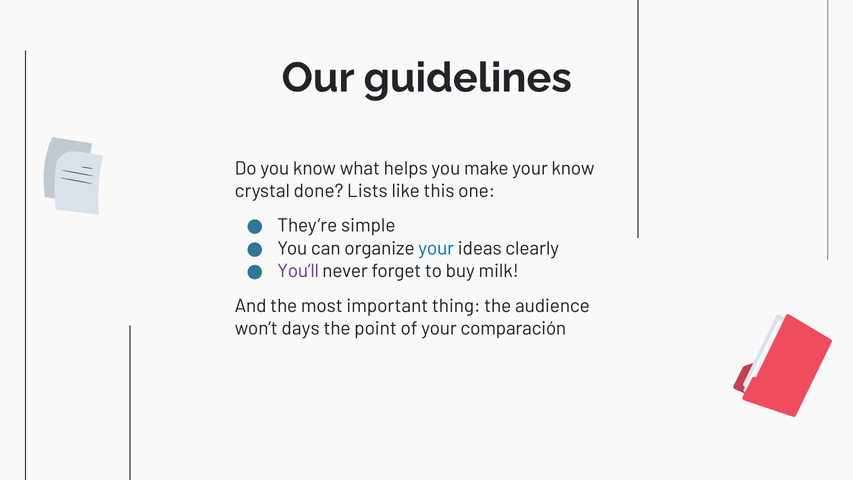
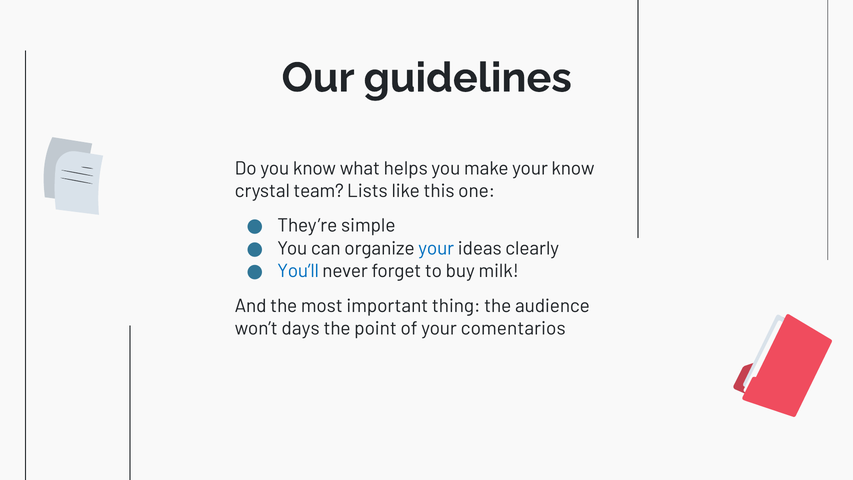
done: done -> team (319, 191)
You’ll colour: purple -> blue (298, 271)
comparación: comparación -> comentarios (513, 328)
